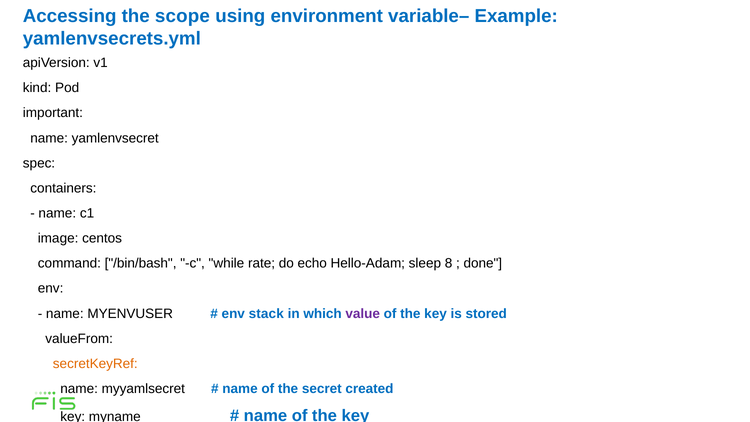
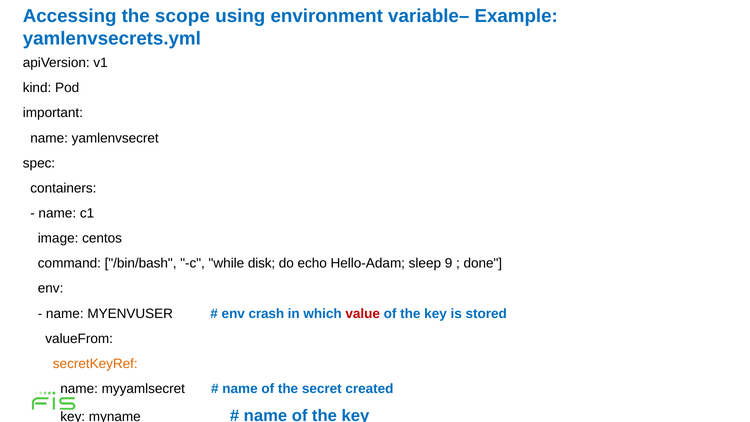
rate: rate -> disk (262, 263)
8: 8 -> 9 (449, 263)
stack: stack -> crash (266, 314)
value colour: purple -> red (363, 314)
